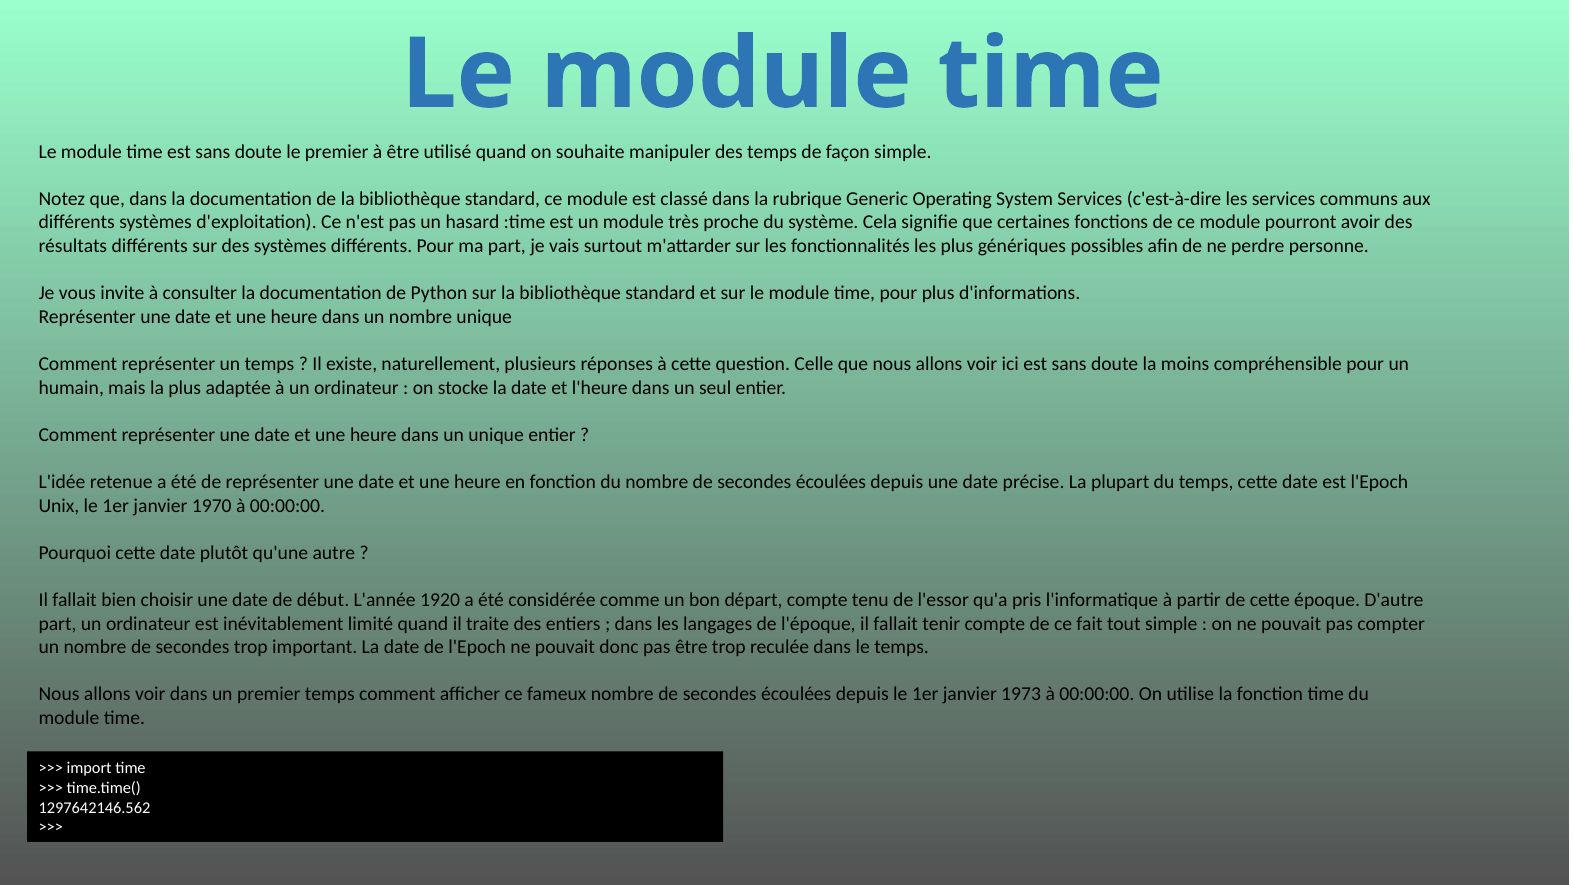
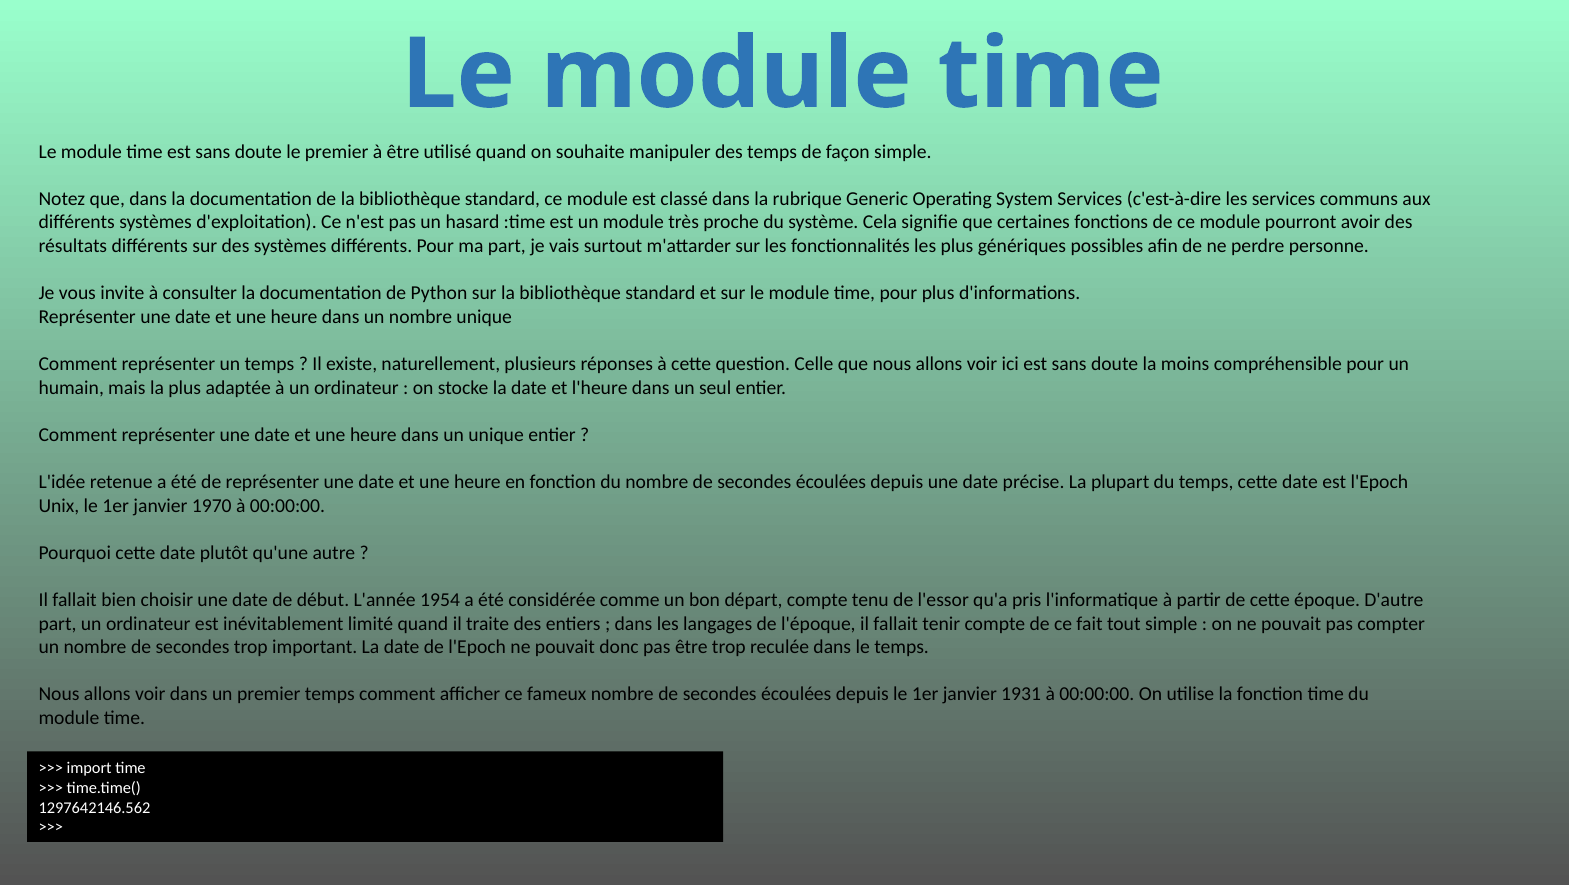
1920: 1920 -> 1954 (440, 600)
1973: 1973 -> 1931 (1021, 694)
